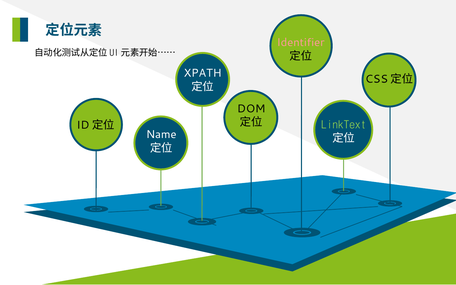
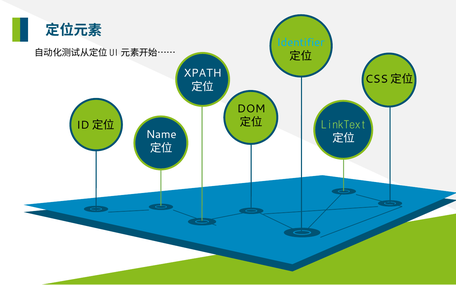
Identifier colour: pink -> light blue (301, 43)
